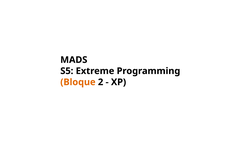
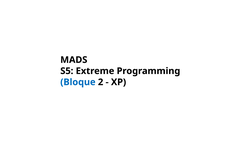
Bloque colour: orange -> blue (78, 82)
